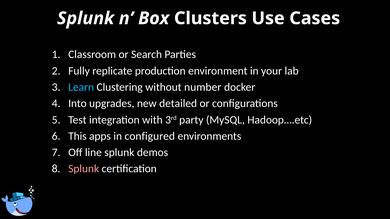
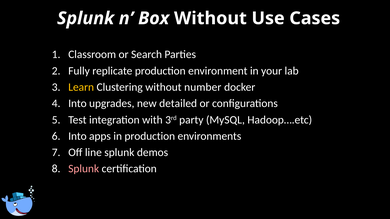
Box Clusters: Clusters -> Without (210, 18)
Learn colour: light blue -> yellow (81, 87)
This: This -> Into (77, 136)
in configured: configured -> production (150, 136)
